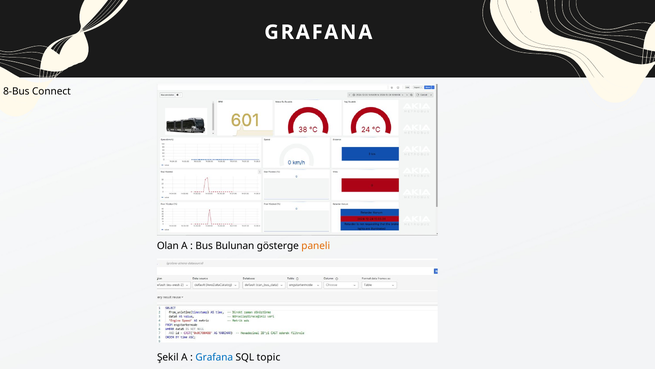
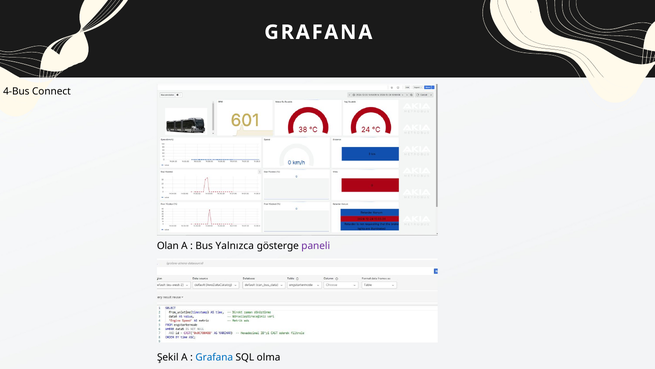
8-Bus: 8-Bus -> 4-Bus (16, 91)
Bulunan: Bulunan -> Yalnızca (235, 246)
paneli colour: orange -> purple (316, 246)
topic: topic -> olma (269, 357)
